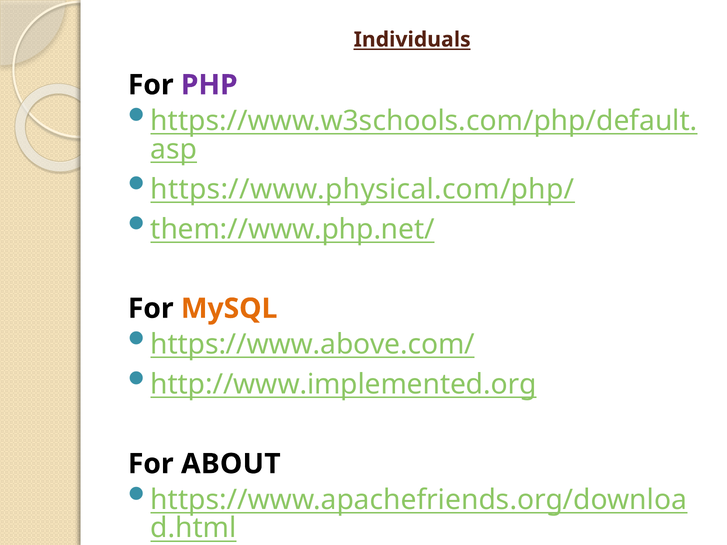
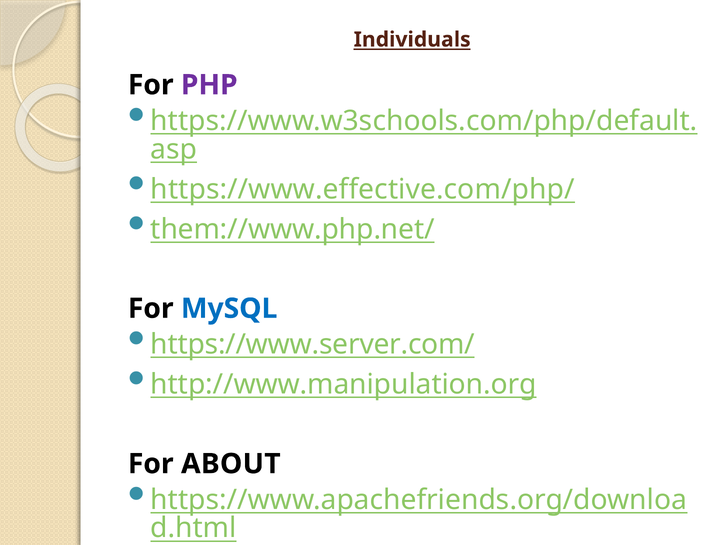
https://www.physical.com/php/: https://www.physical.com/php/ -> https://www.effective.com/php/ (363, 189)
MySQL colour: orange -> blue (229, 309)
https://www.above.com/: https://www.above.com/ -> https://www.server.com/ (313, 345)
http://www.implemented.org: http://www.implemented.org -> http://www.manipulation.org (344, 385)
